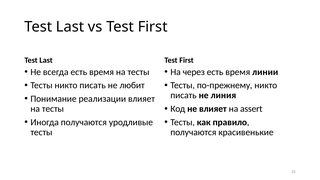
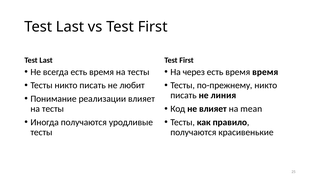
время линии: линии -> время (265, 72)
assert: assert -> mean (251, 109)
